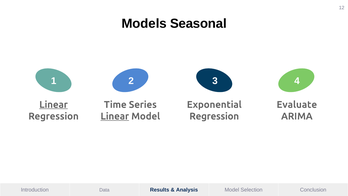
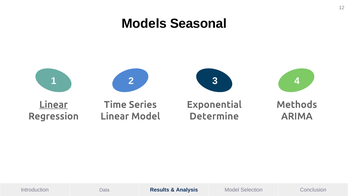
Evaluate: Evaluate -> Methods (297, 105)
Linear underline: present -> none (115, 116)
Regression: Regression -> Determine (214, 116)
